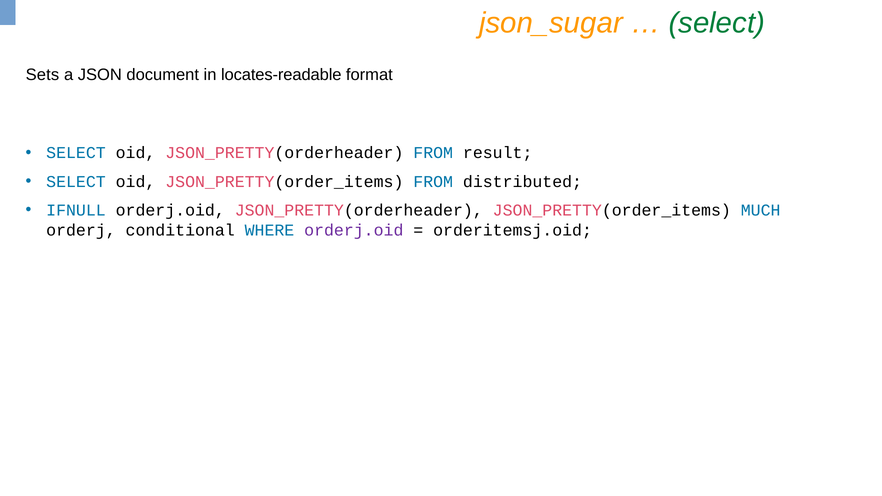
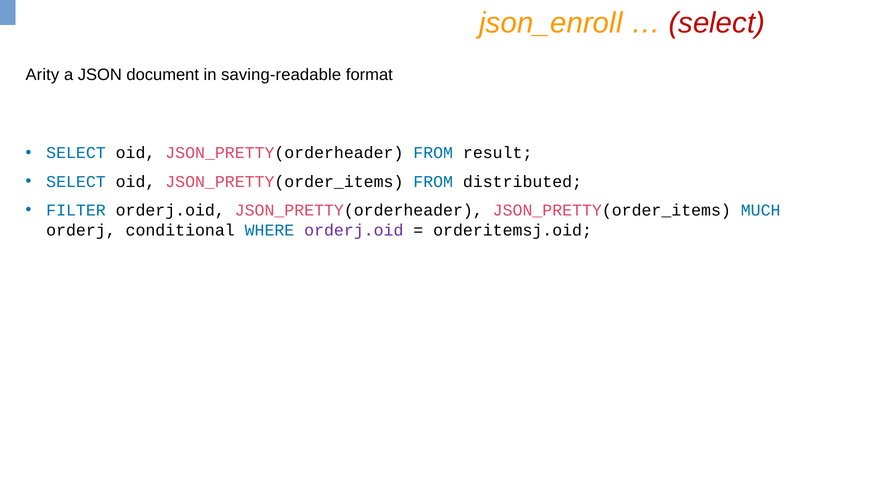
json_sugar: json_sugar -> json_enroll (551, 23)
select colour: green -> red (717, 23)
Sets: Sets -> Arity (42, 75)
locates-readable: locates-readable -> saving-readable (281, 75)
IFNULL: IFNULL -> FILTER (76, 210)
